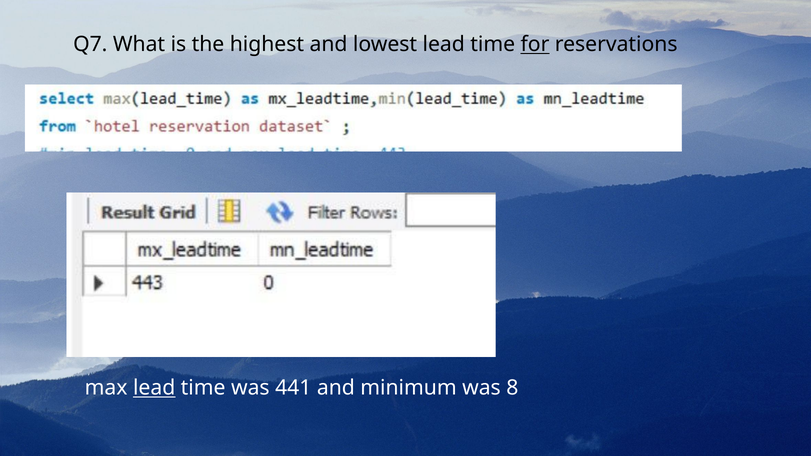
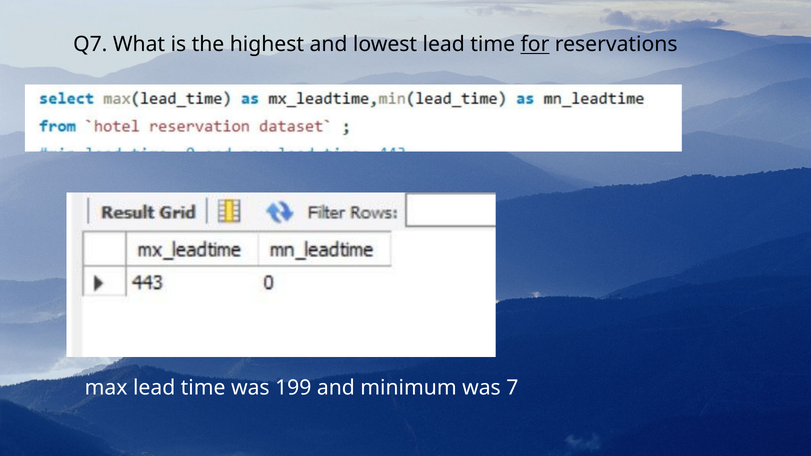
lead underline: present -> none (154, 388)
441: 441 -> 199 (293, 388)
8: 8 -> 7 (512, 388)
